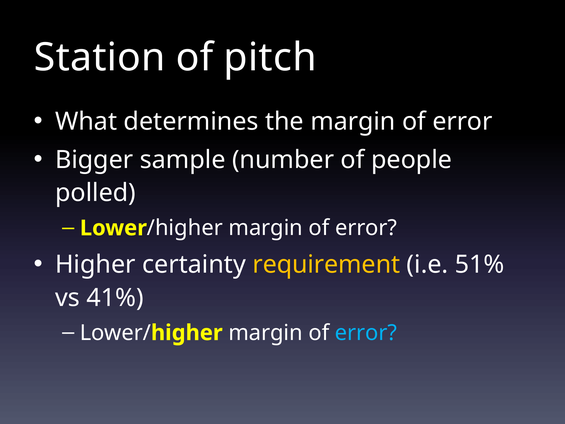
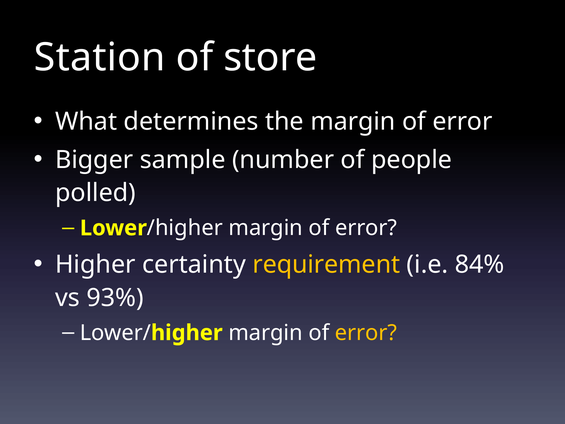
pitch: pitch -> store (270, 57)
51%: 51% -> 84% (480, 264)
41%: 41% -> 93% (115, 298)
error colour: light blue -> yellow (366, 333)
